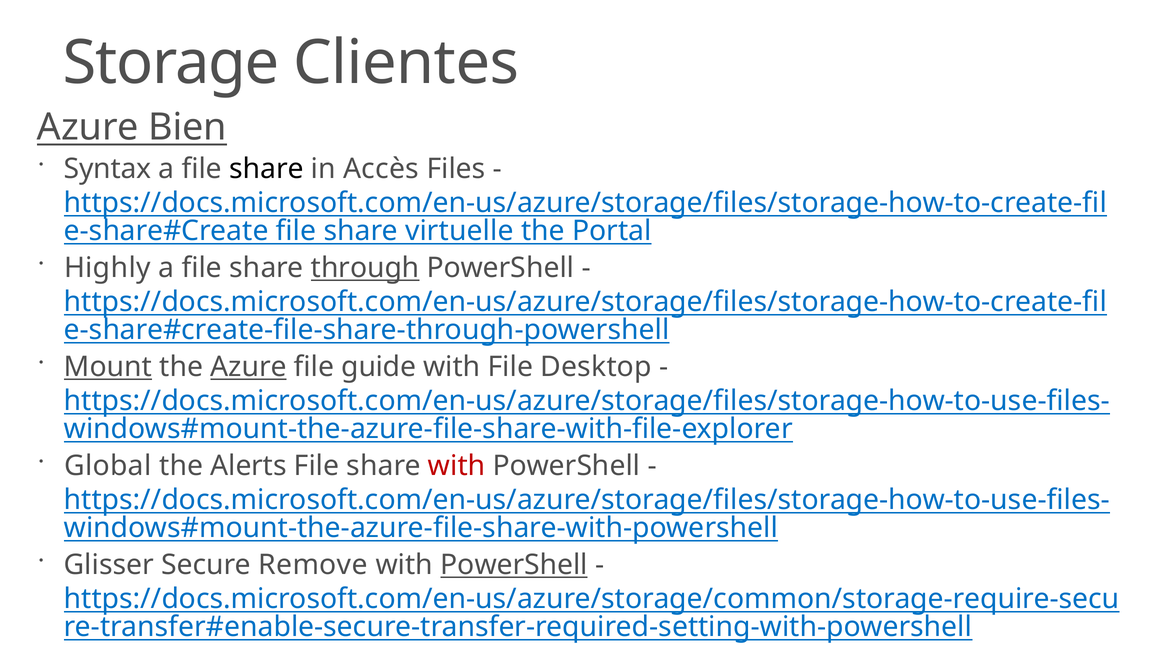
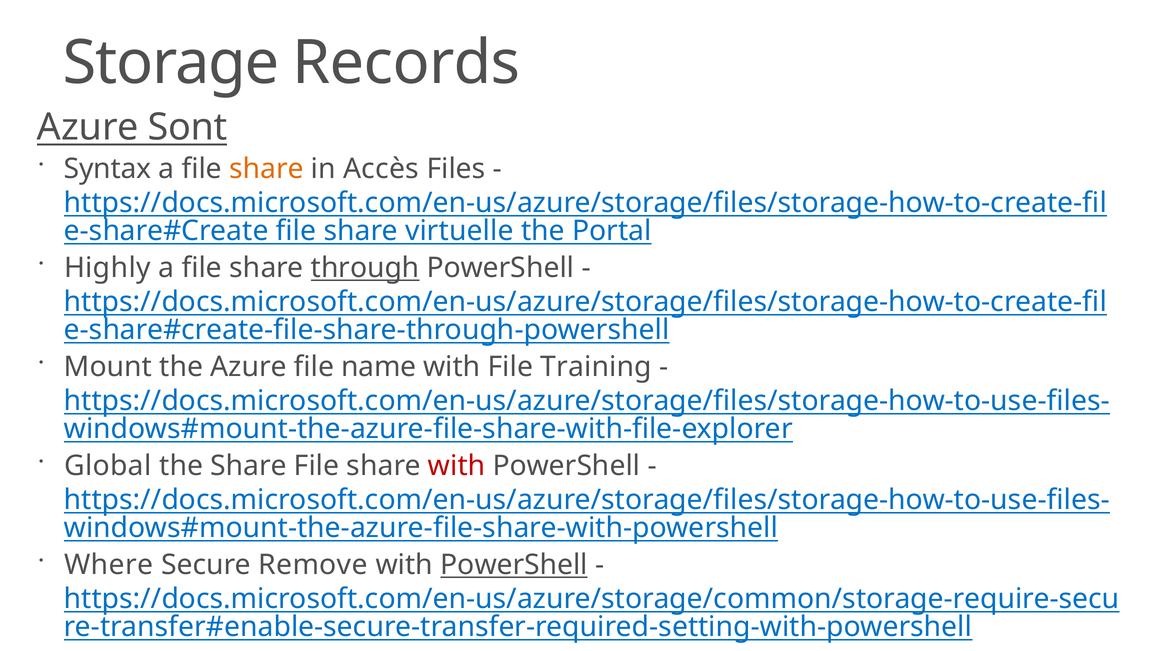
Clientes: Clientes -> Records (406, 63)
Bien: Bien -> Sont (188, 127)
share colour: black -> orange (266, 169)
Mount underline: present -> none (108, 367)
Azure underline: present -> none (249, 367)
guide: guide -> name (379, 367)
Desktop: Desktop -> Training (596, 367)
the Alerts: Alerts -> Share (249, 466)
Glisser: Glisser -> Where (109, 565)
